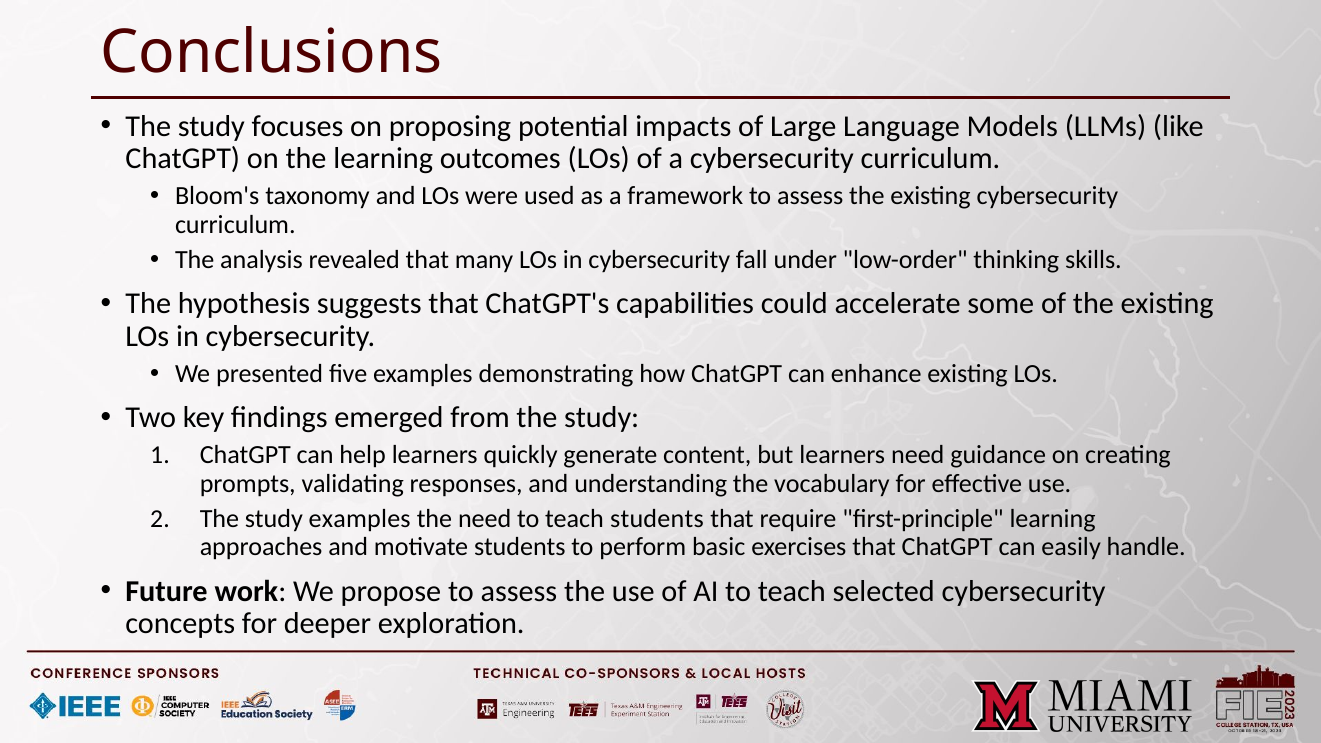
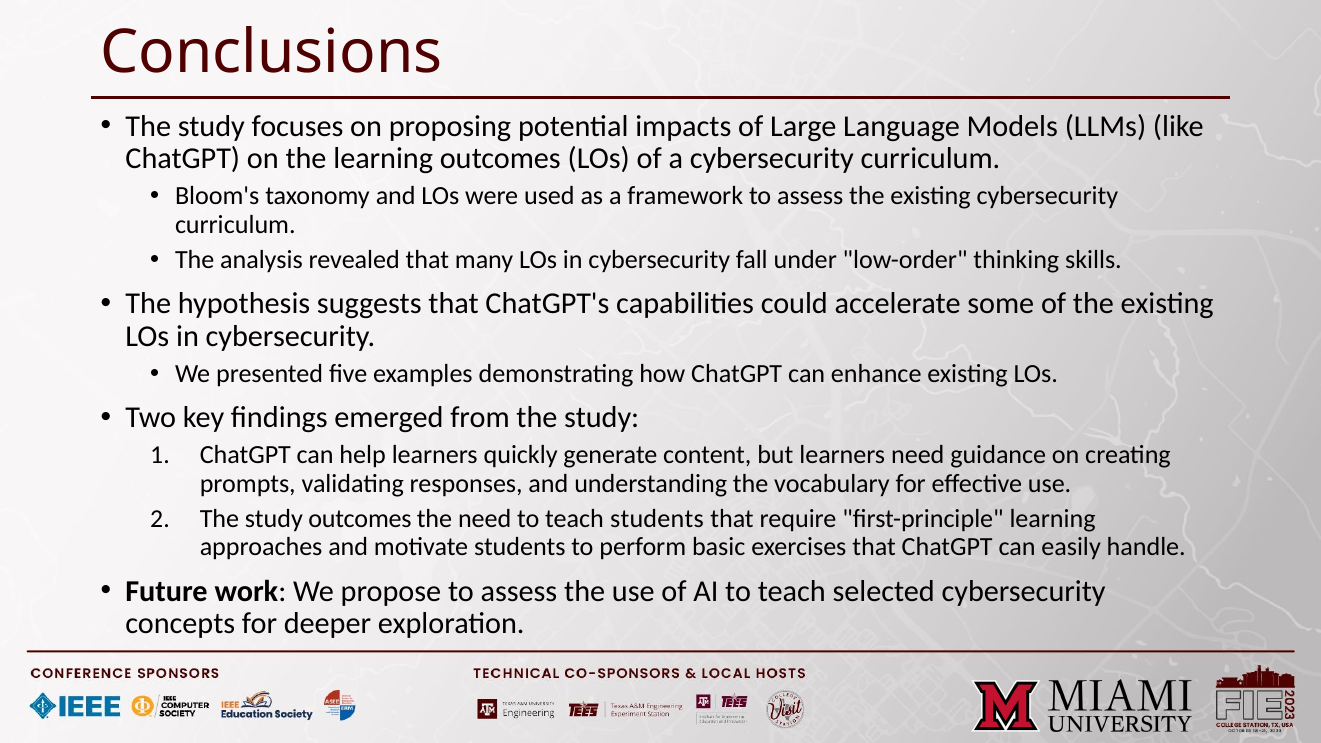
study examples: examples -> outcomes (360, 519)
